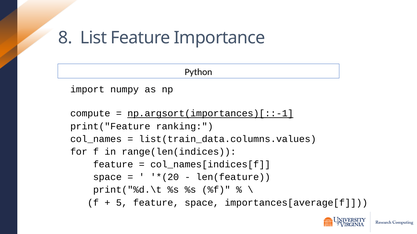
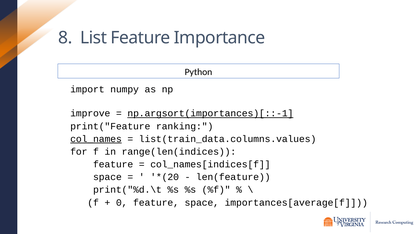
compute: compute -> improve (90, 114)
col_names underline: none -> present (96, 139)
5: 5 -> 0 (122, 203)
